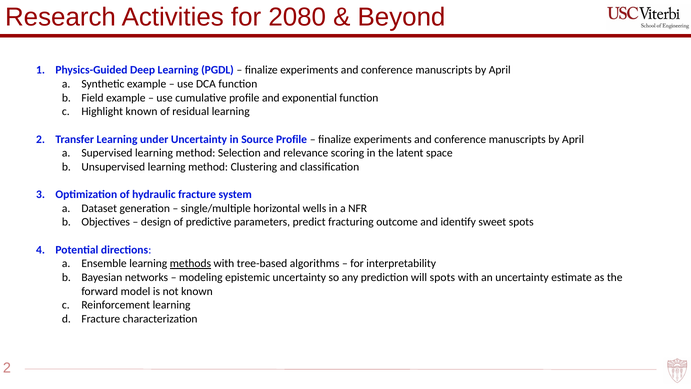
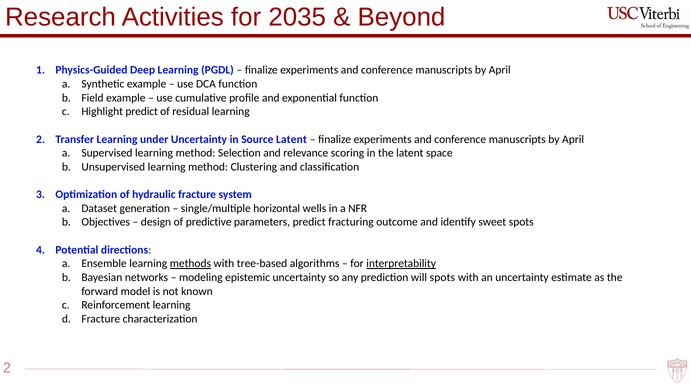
2080: 2080 -> 2035 (297, 17)
Highlight known: known -> predict (142, 111)
Source Profile: Profile -> Latent (291, 139)
interpretability underline: none -> present (401, 263)
